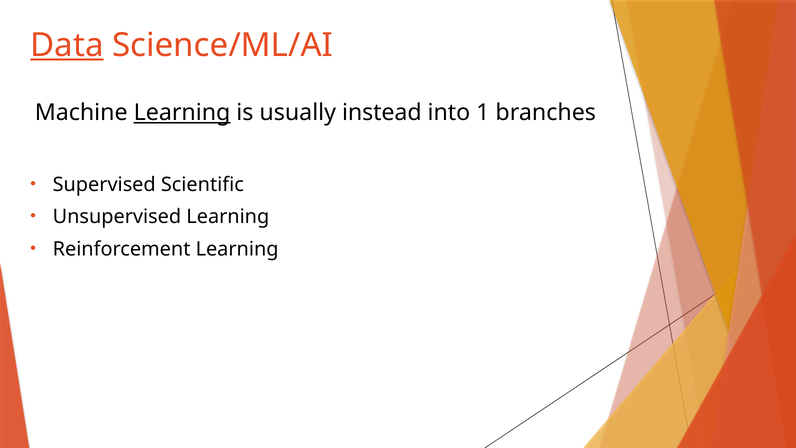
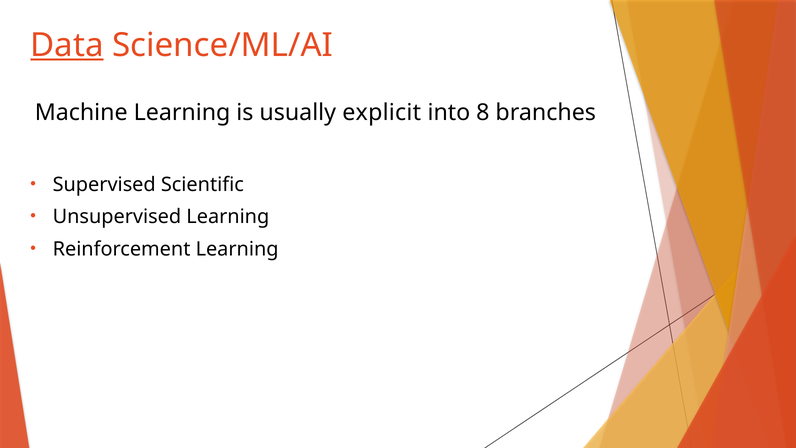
Learning underline: present -> none (182, 113)
instead: instead -> explicit (382, 113)
1: 1 -> 8 (483, 113)
